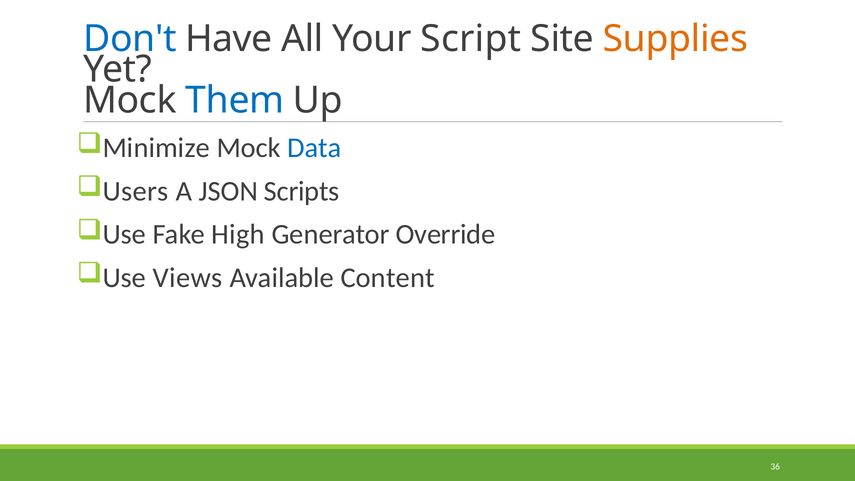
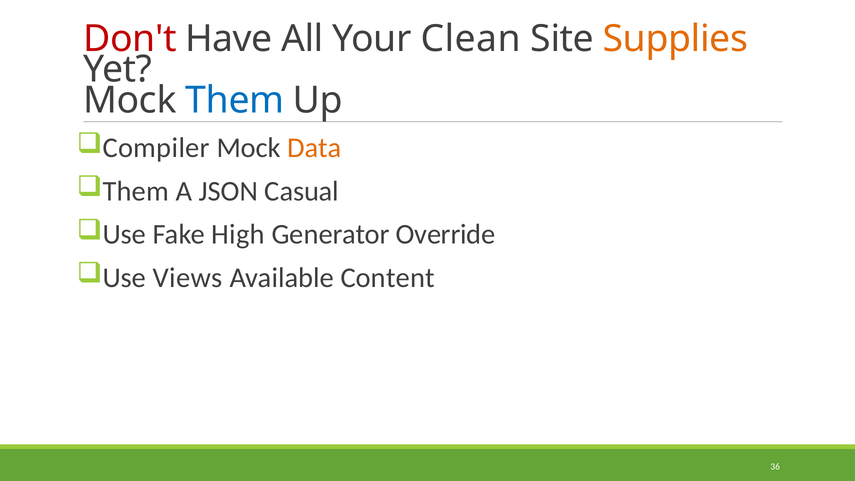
Don't colour: blue -> red (130, 39)
Script: Script -> Clean (471, 39)
Minimize: Minimize -> Compiler (156, 148)
Data colour: blue -> orange (314, 148)
Users: Users -> Them (136, 191)
Scripts: Scripts -> Casual (302, 191)
